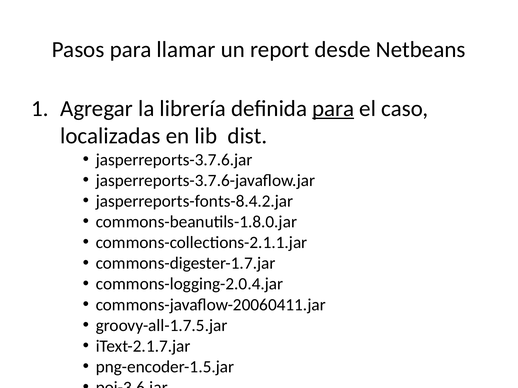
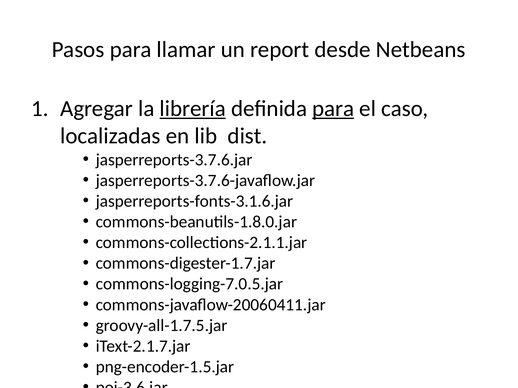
librería underline: none -> present (193, 109)
jasperreports-fonts-8.4.2.jar: jasperreports-fonts-8.4.2.jar -> jasperreports-fonts-3.1.6.jar (194, 201)
commons-logging-2.0.4.jar: commons-logging-2.0.4.jar -> commons-logging-7.0.5.jar (189, 284)
